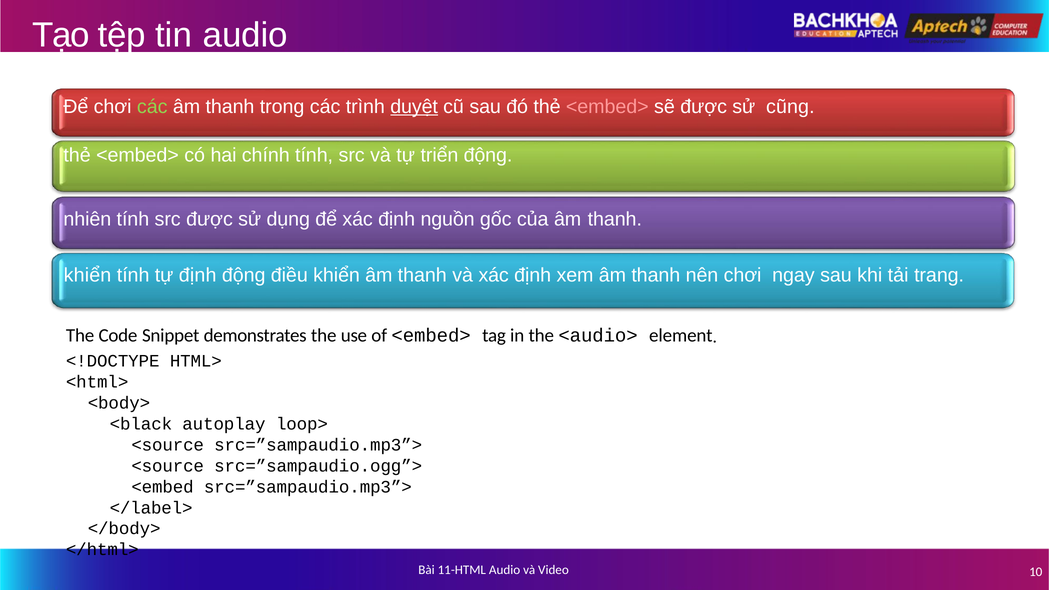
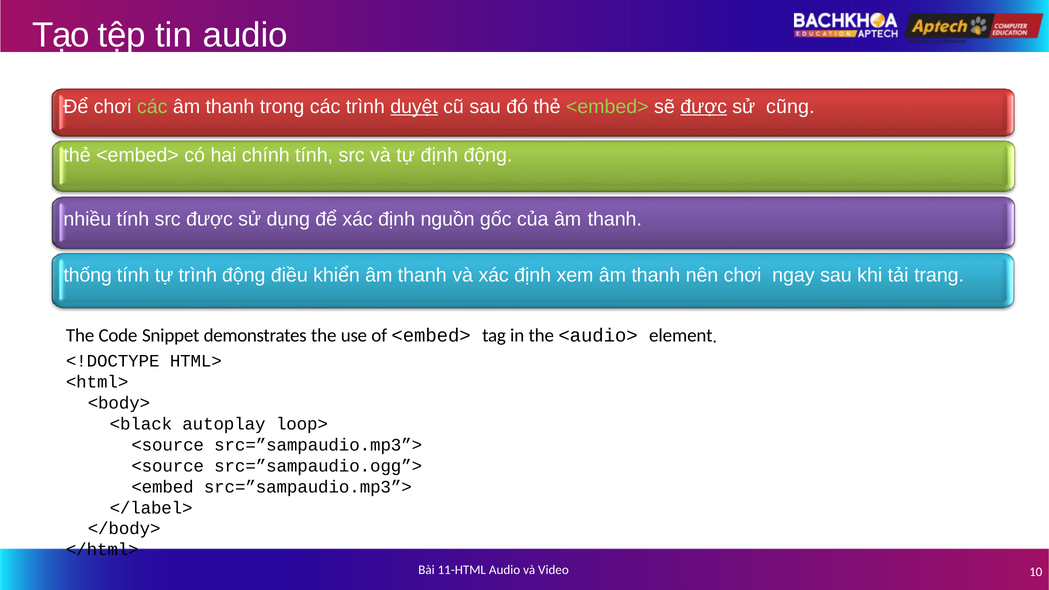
<embed> colour: pink -> light green (607, 107)
được underline: none -> present (704, 107)
tự triển: triển -> định (439, 156)
nhiên: nhiên -> nhiều (87, 219)
khiển: khiển -> thống (88, 275)
tự định: định -> trình (198, 275)
